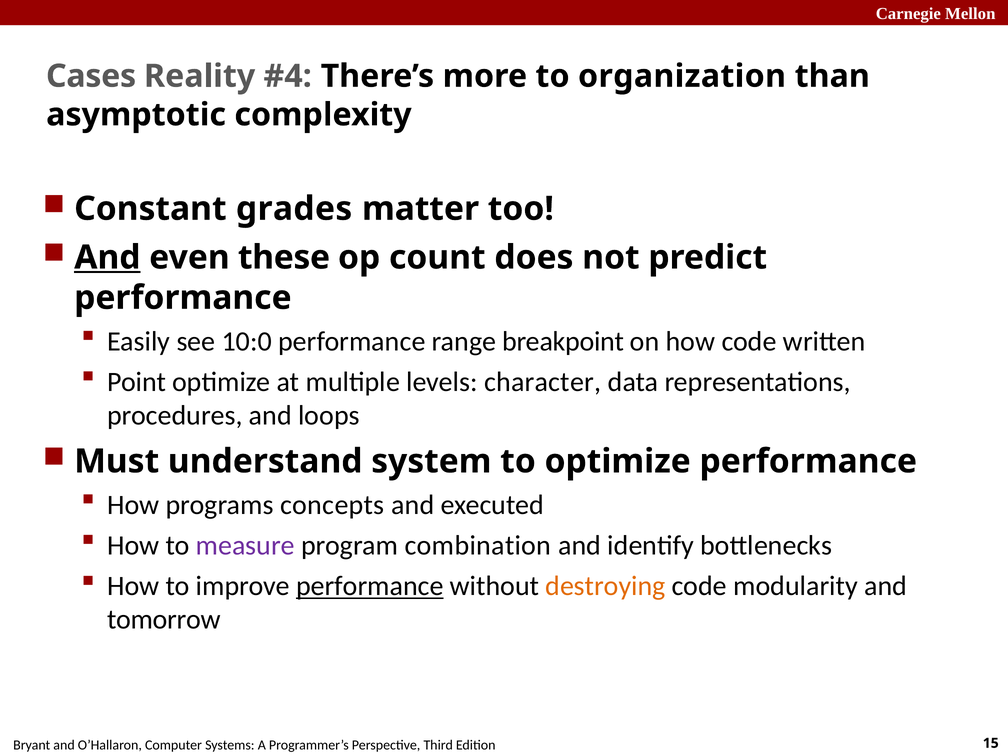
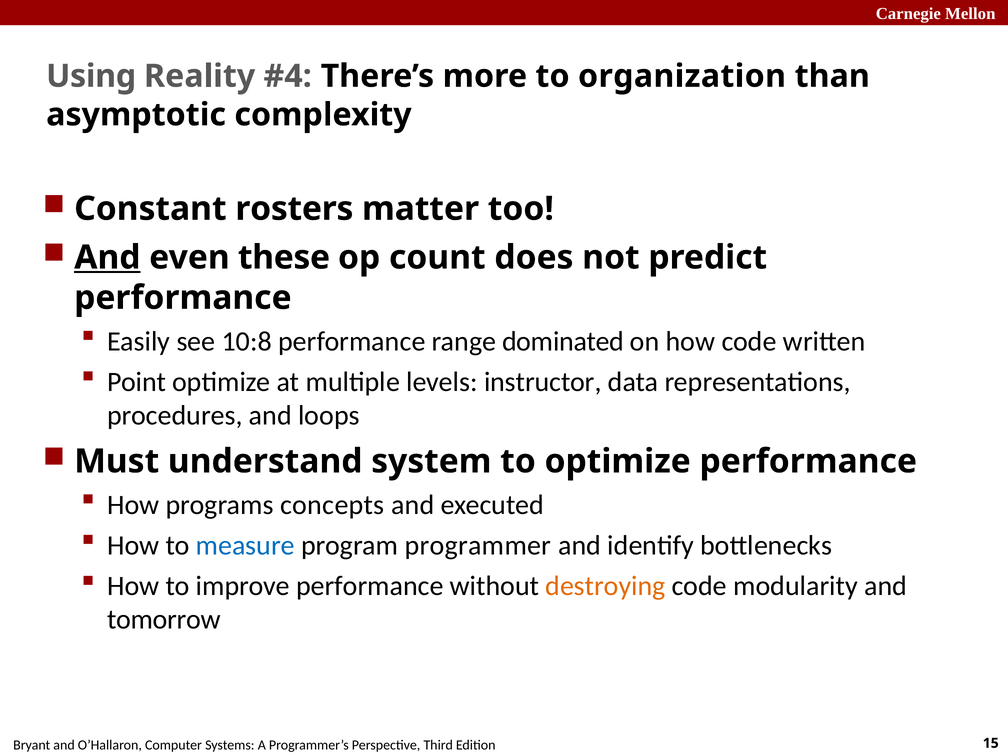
Cases: Cases -> Using (91, 76)
grades: grades -> rosters (294, 209)
10:0: 10:0 -> 10:8 (247, 341)
breakpoint: breakpoint -> dominated (563, 341)
character: character -> instructor (543, 382)
measure colour: purple -> blue (245, 545)
combination: combination -> programmer (478, 545)
performance underline: present -> none (370, 586)
